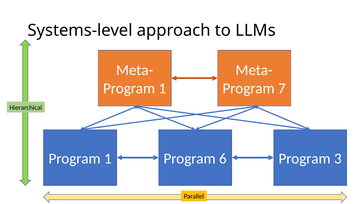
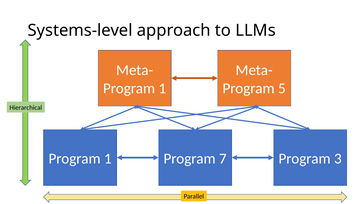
7: 7 -> 5 (282, 88)
6: 6 -> 7 (223, 158)
